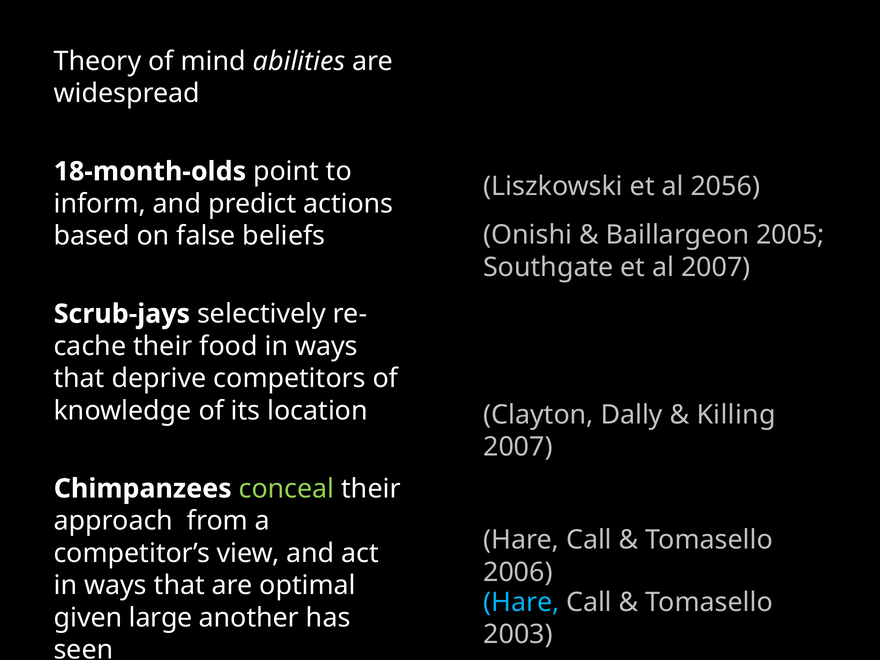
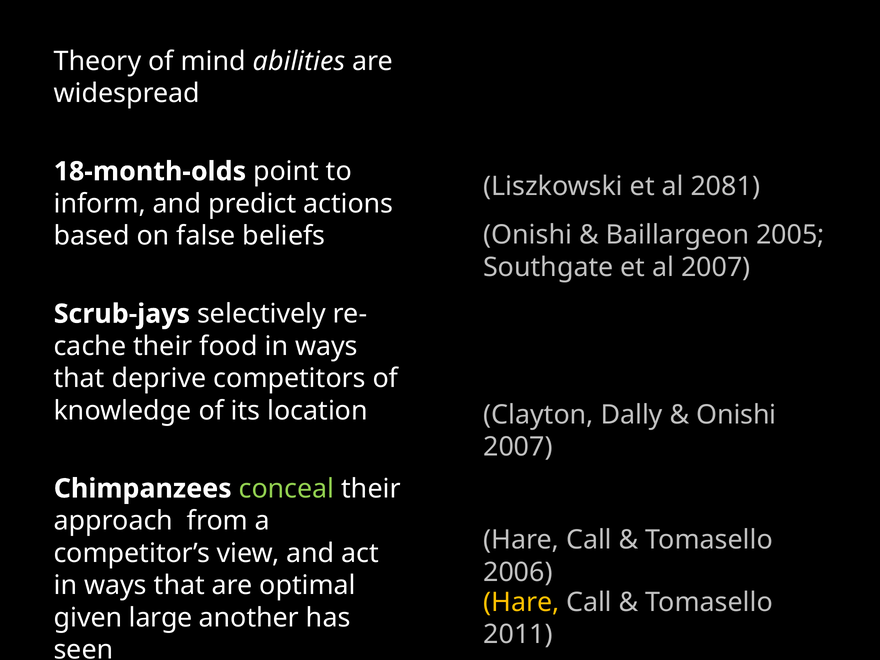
2056: 2056 -> 2081 (725, 187)
Killing: Killing -> Onishi (736, 415)
Hare colour: light blue -> yellow (521, 602)
2003: 2003 -> 2011 (518, 634)
